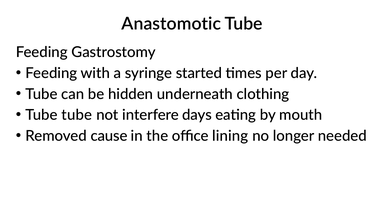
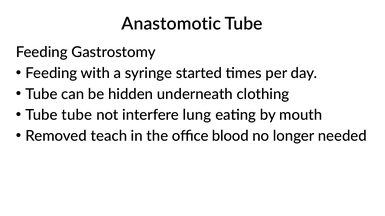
days: days -> lung (197, 115)
cause: cause -> teach (109, 136)
lining: lining -> blood (230, 136)
